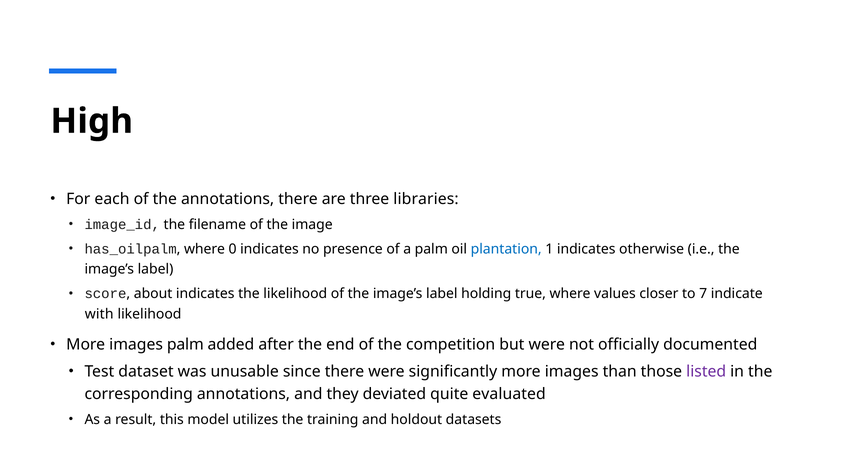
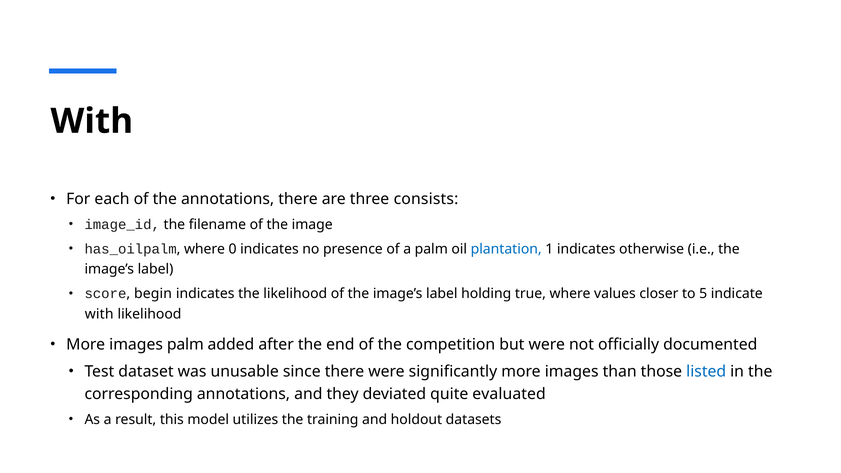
High: High -> With (92, 121)
libraries: libraries -> consists (426, 199)
about: about -> begin (153, 294)
7: 7 -> 5 (703, 294)
listed colour: purple -> blue (706, 372)
